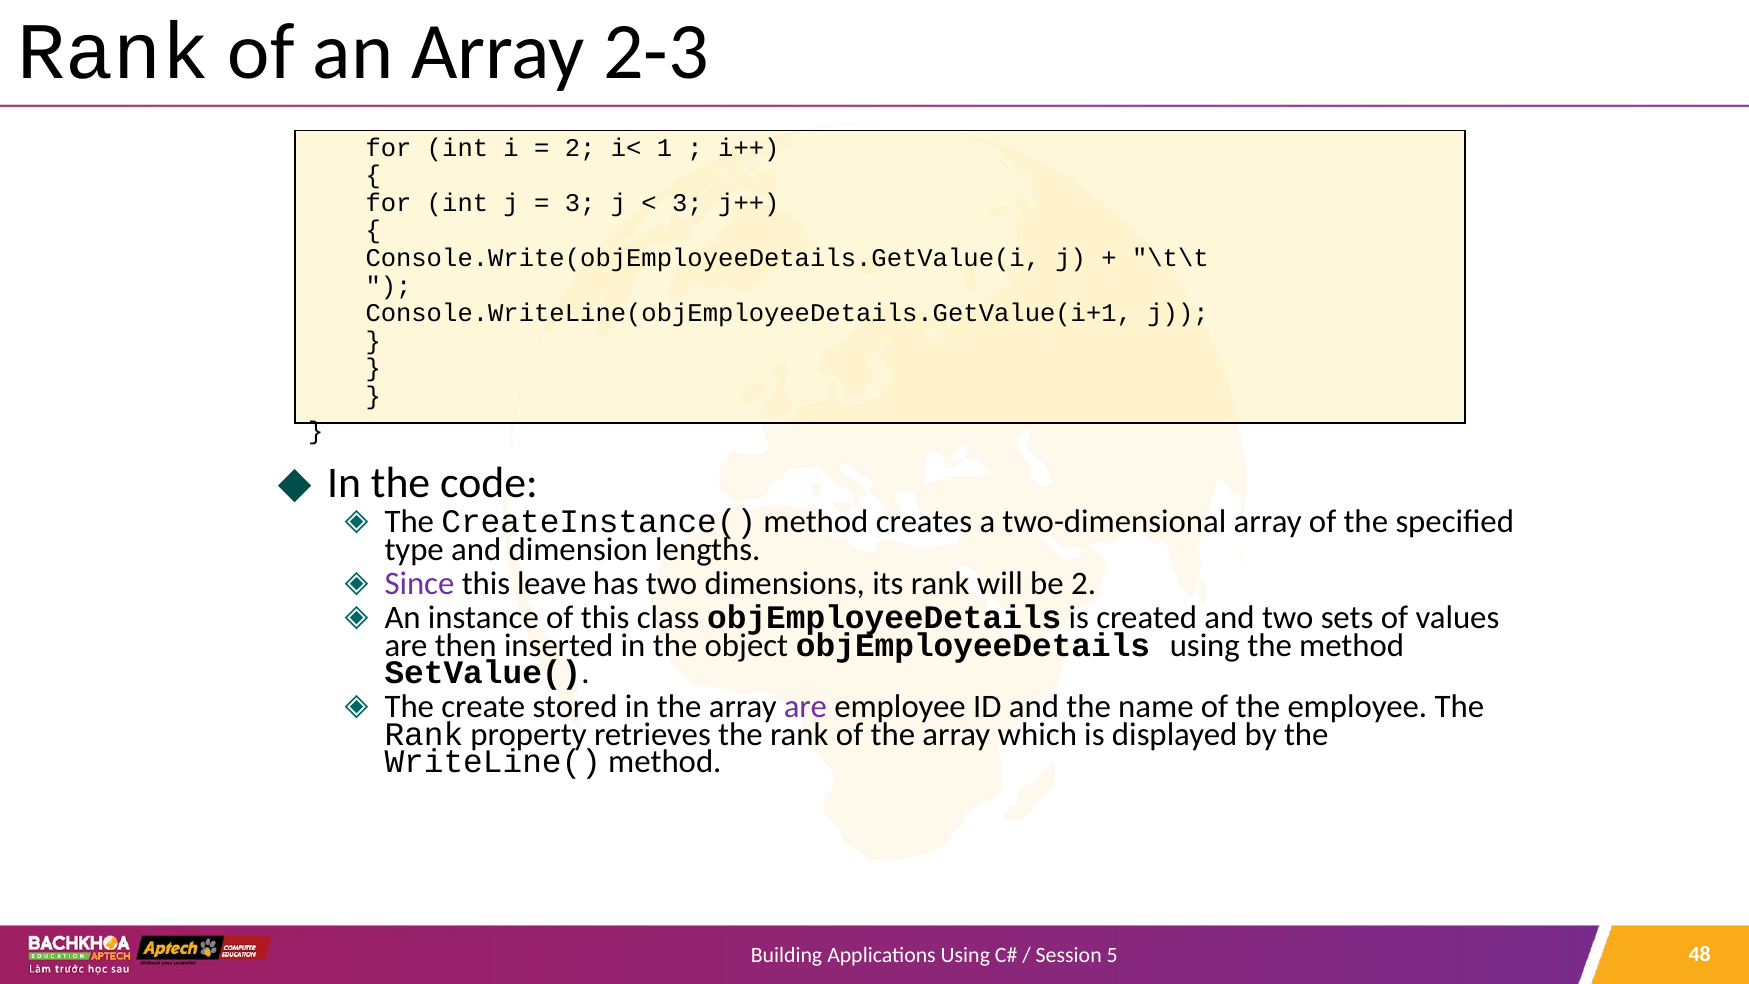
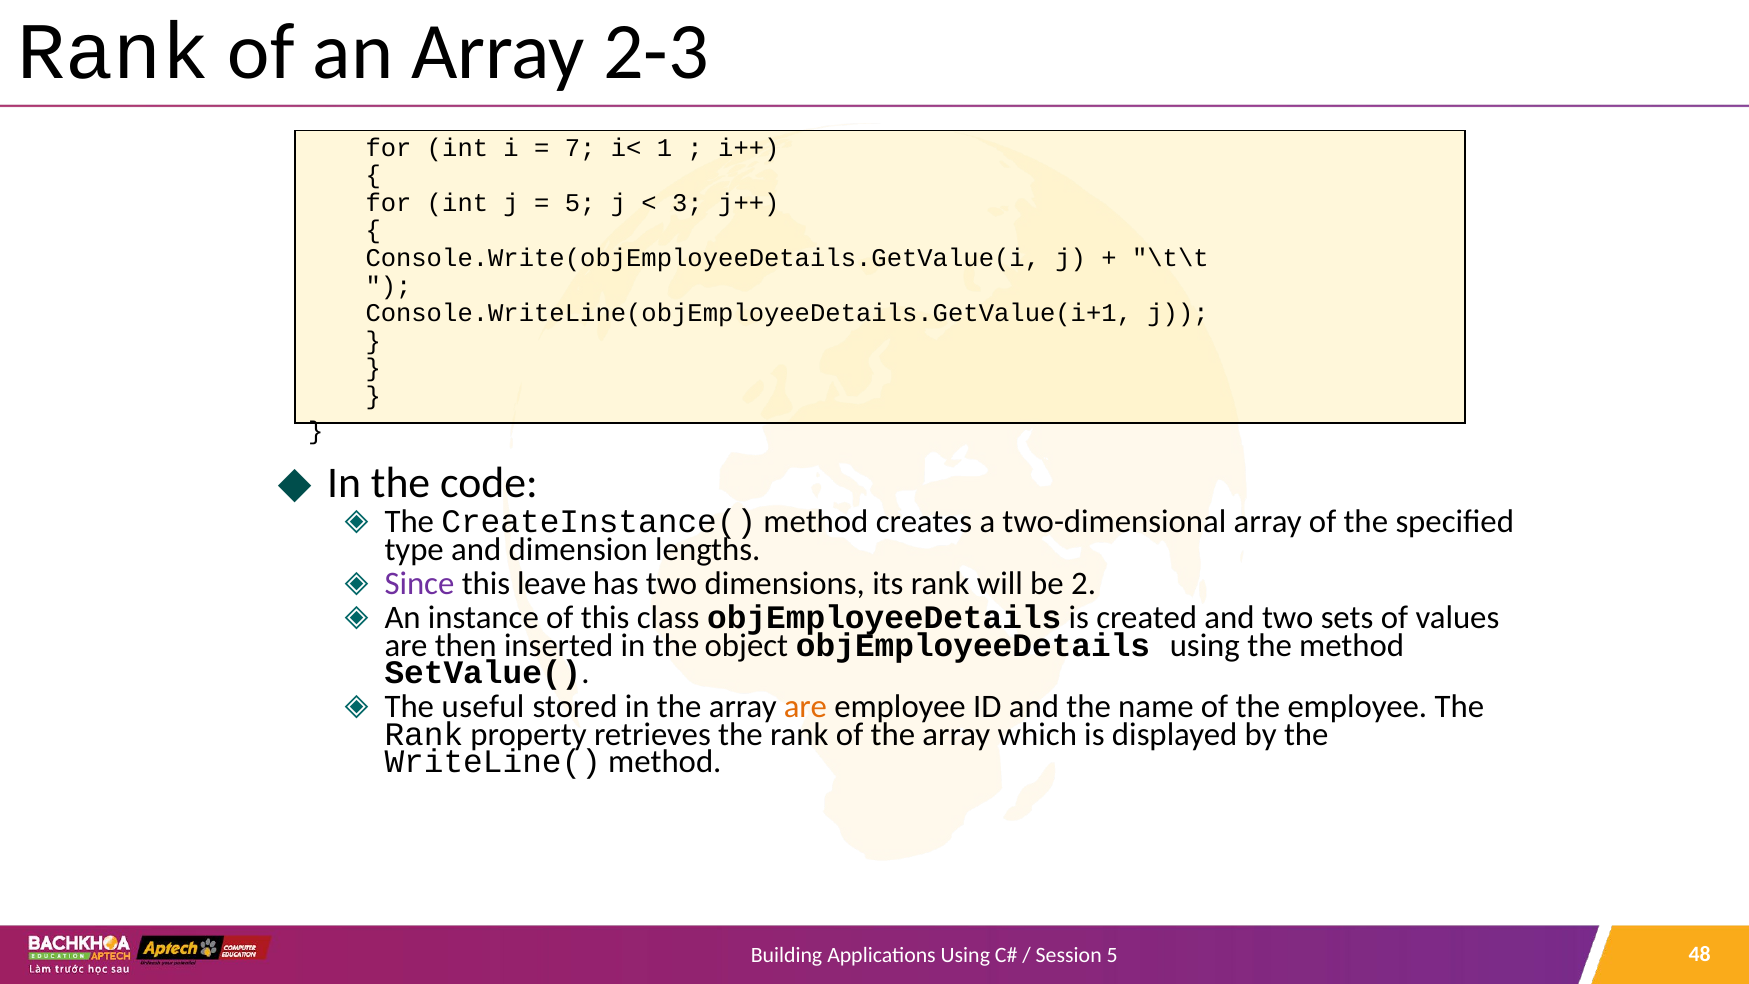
2: 2 -> 7 (580, 148)
3: 3 -> 5 (580, 203)
create: create -> useful (483, 707)
are colour: purple -> orange (805, 707)
